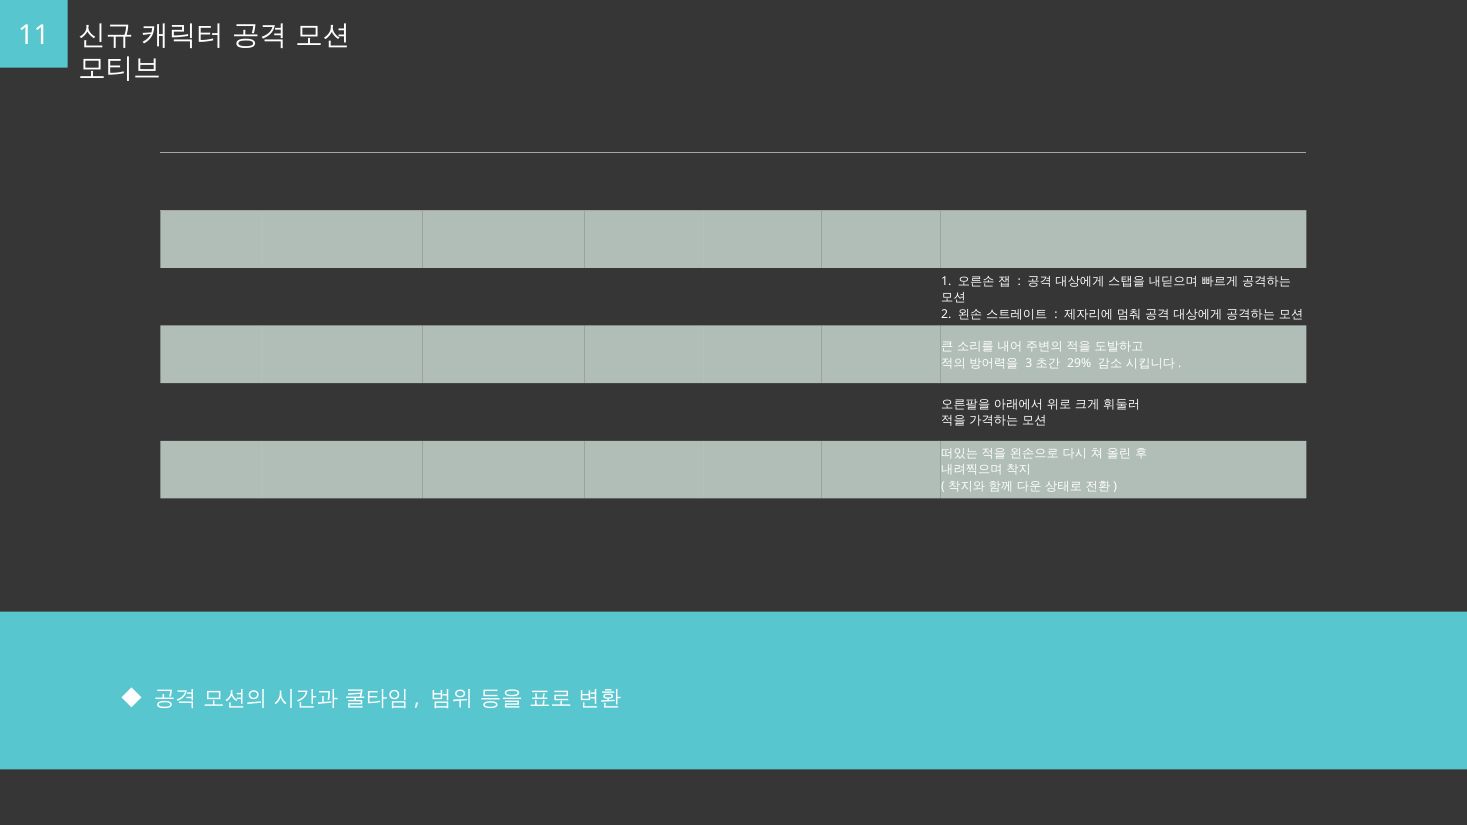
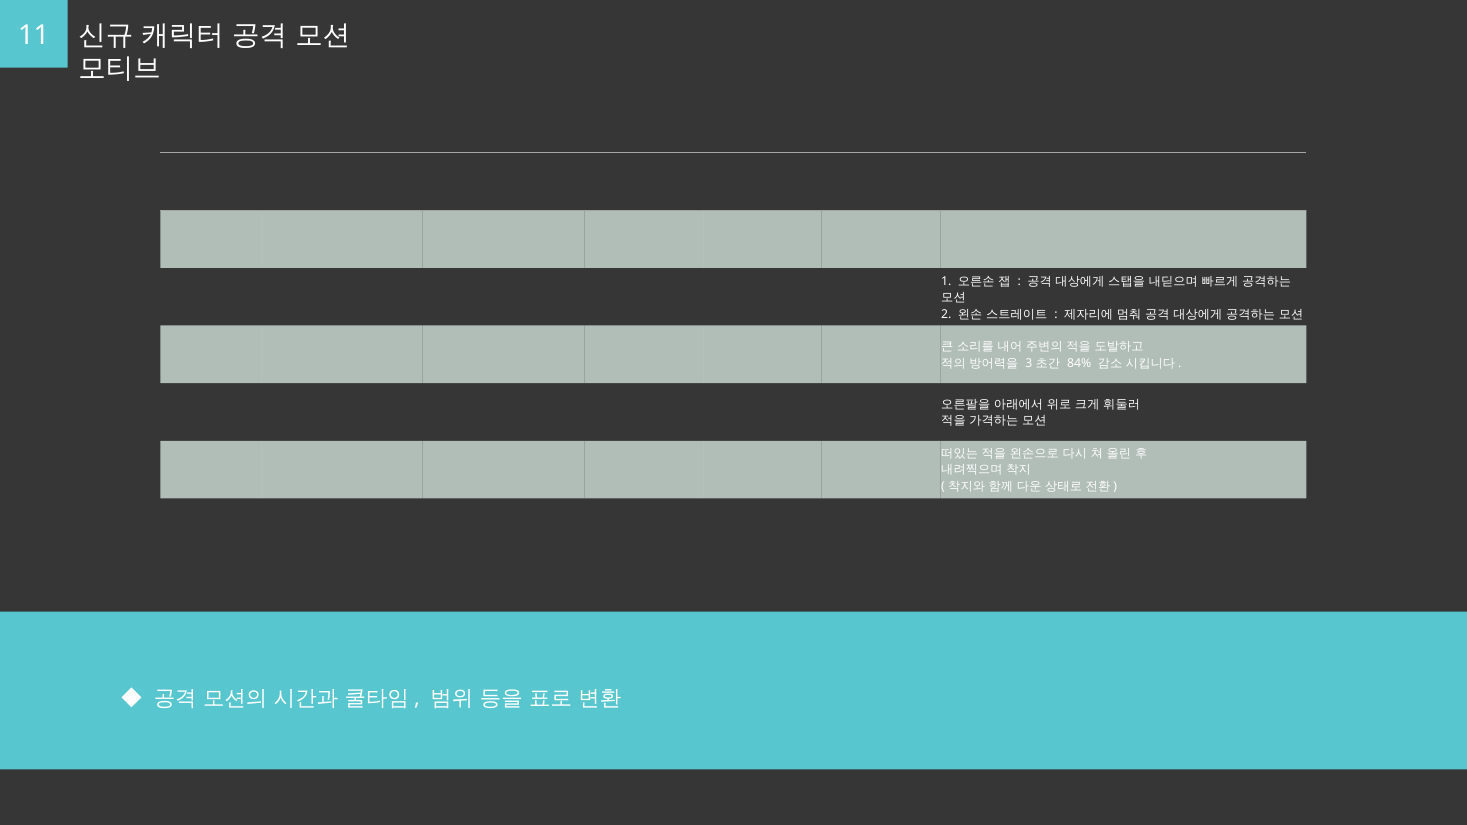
29%: 29% -> 84% (1079, 363)
